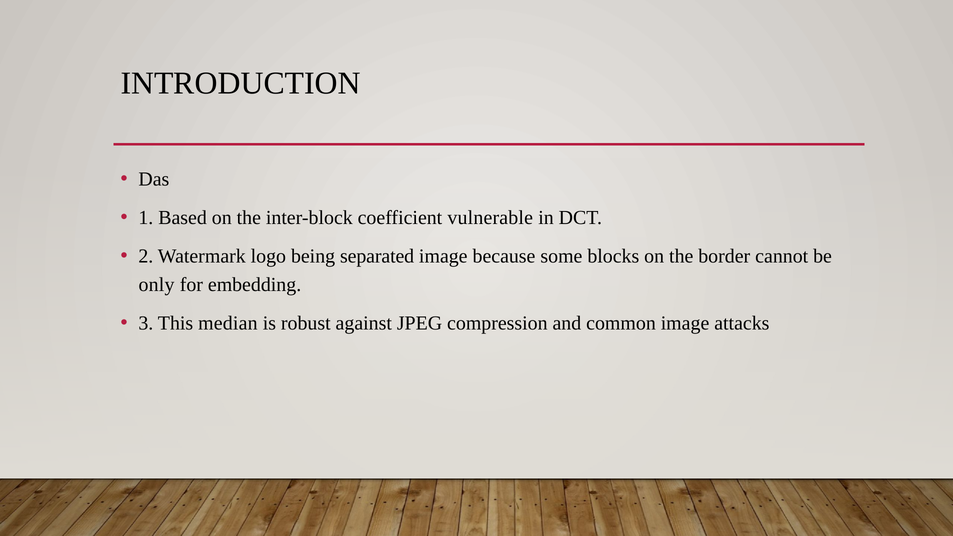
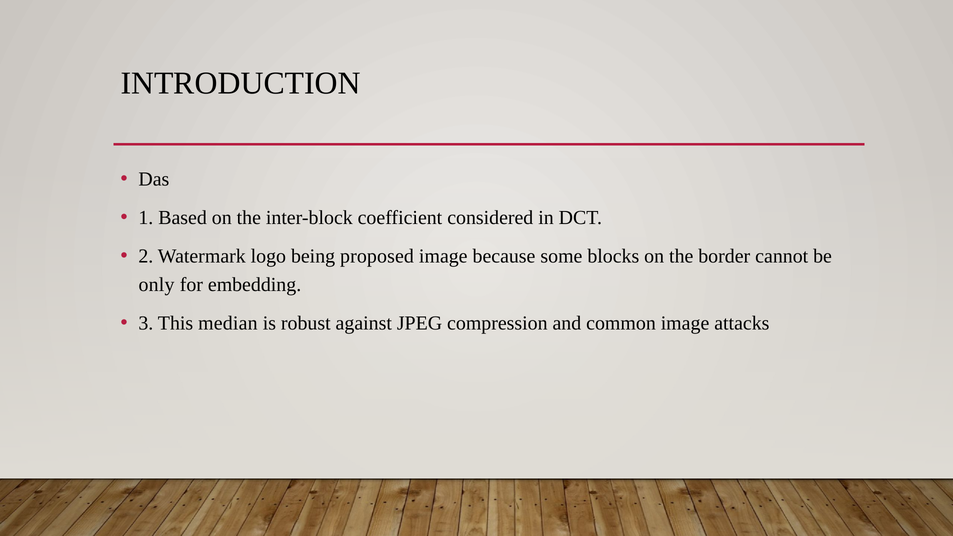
vulnerable: vulnerable -> considered (490, 218)
separated: separated -> proposed (377, 256)
